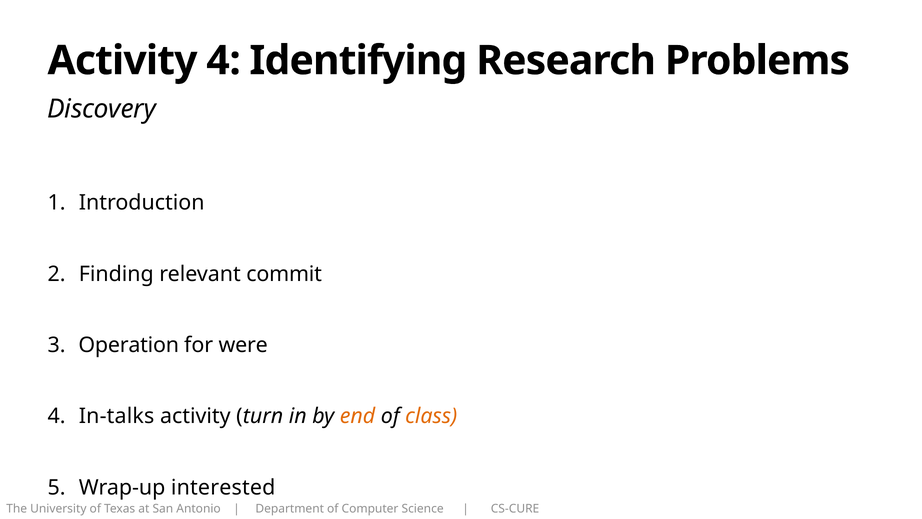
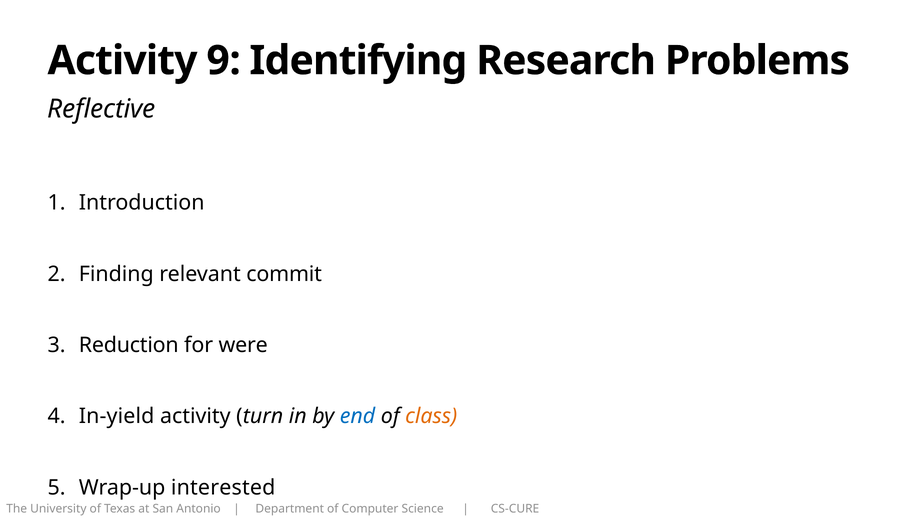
Activity 4: 4 -> 9 (224, 61)
Discovery: Discovery -> Reflective (102, 109)
Operation: Operation -> Reduction (129, 345)
In-talks: In-talks -> In-yield (117, 416)
end colour: orange -> blue (358, 416)
